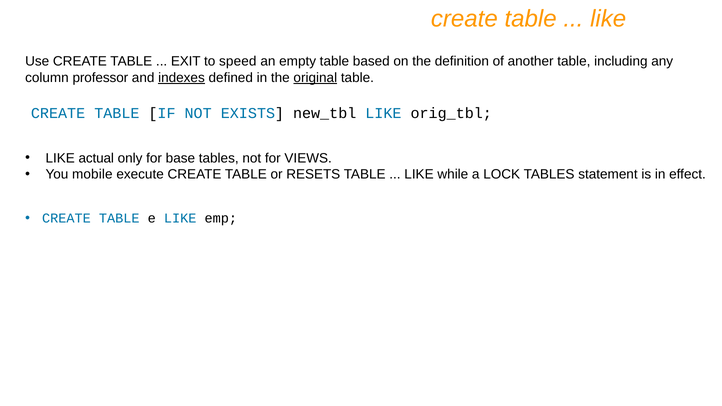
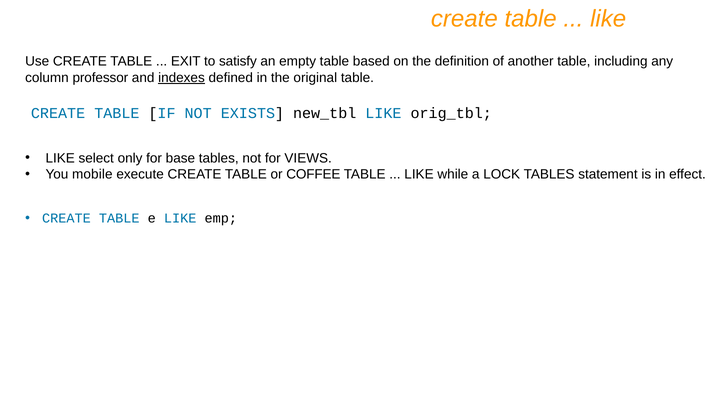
speed: speed -> satisfy (238, 61)
original underline: present -> none (315, 78)
actual: actual -> select (96, 158)
RESETS: RESETS -> COFFEE (313, 174)
